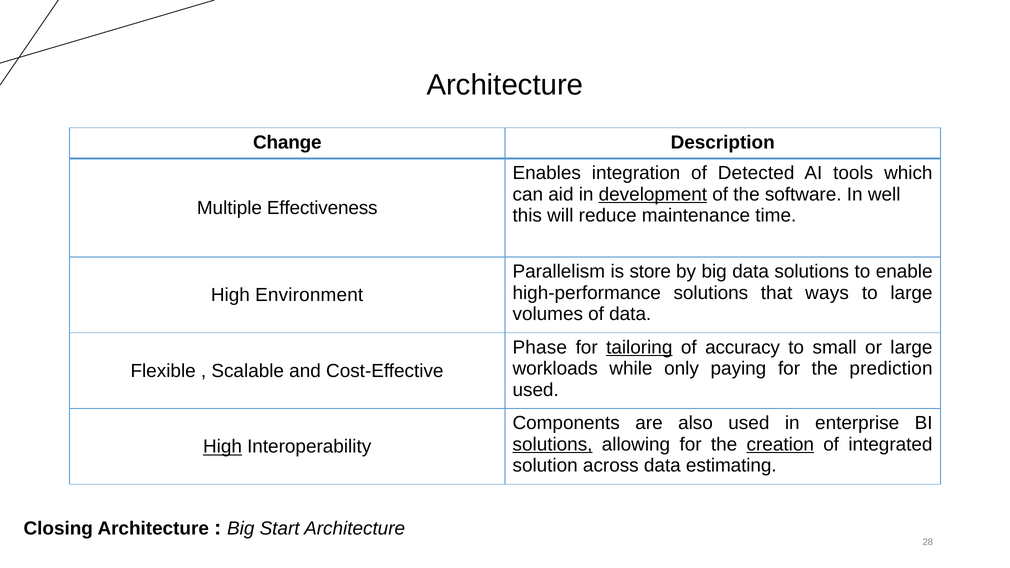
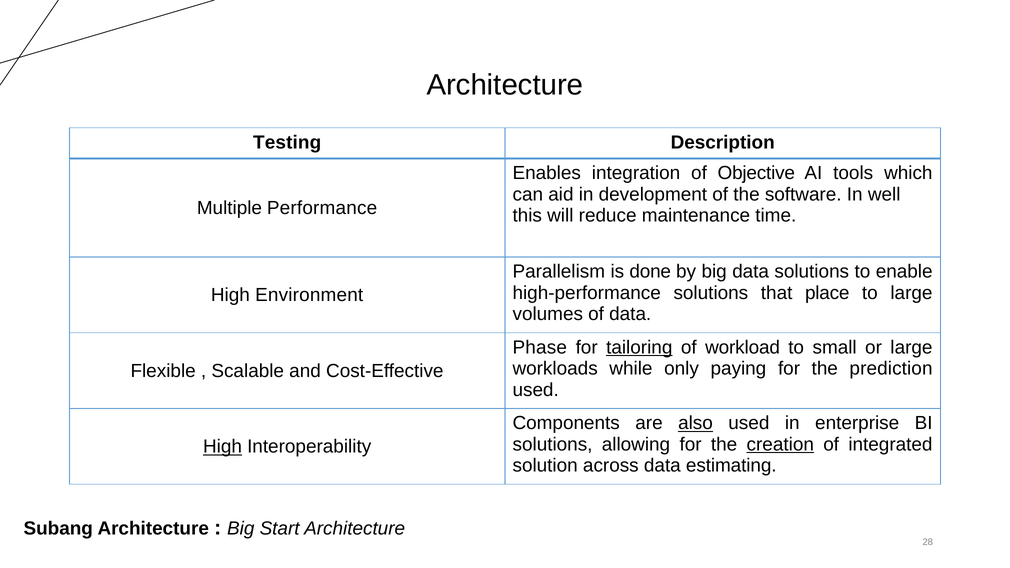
Change: Change -> Testing (287, 143)
Detected: Detected -> Objective (756, 173)
development underline: present -> none (653, 194)
Effectiveness: Effectiveness -> Performance (322, 208)
store: store -> done (650, 272)
ways: ways -> place (827, 293)
accuracy: accuracy -> workload (743, 348)
also underline: none -> present (696, 423)
solutions underline: present -> none (553, 444)
Closing: Closing -> Subang (58, 529)
